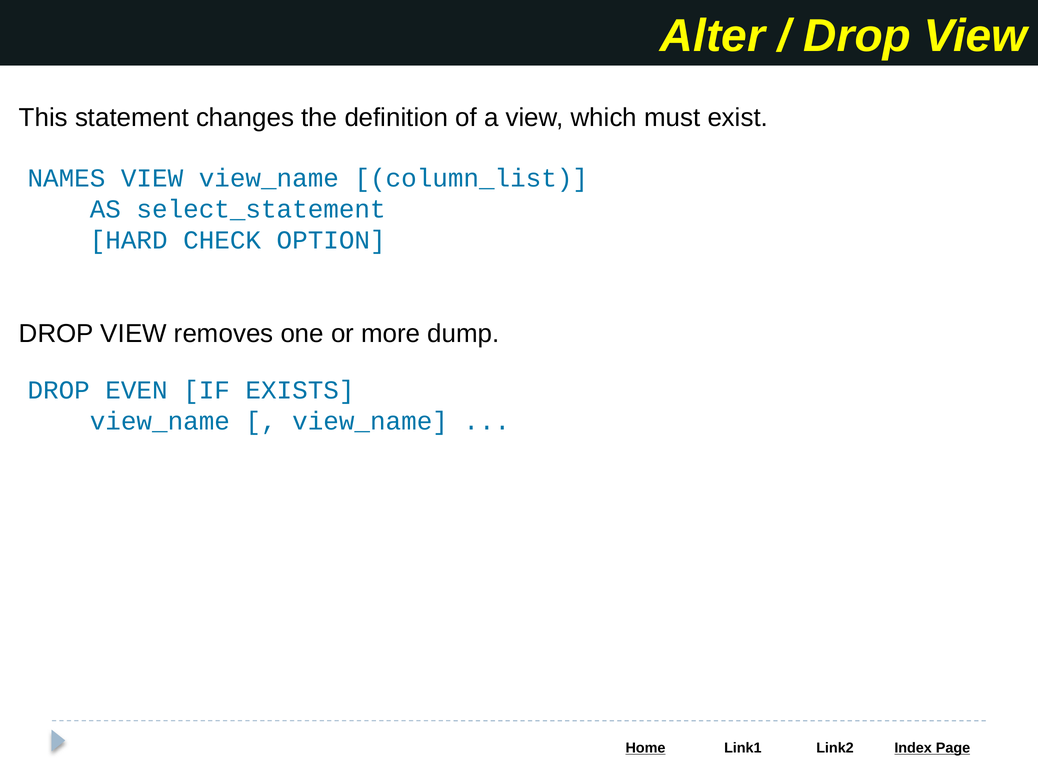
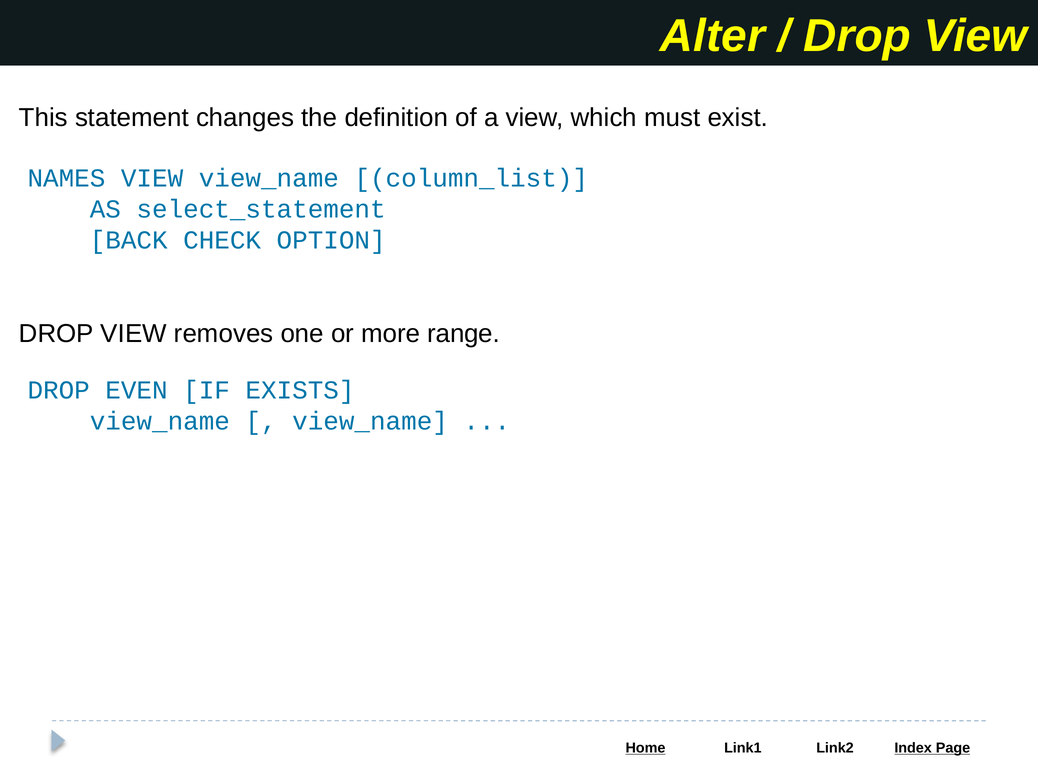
HARD: HARD -> BACK (129, 240)
dump: dump -> range (464, 334)
